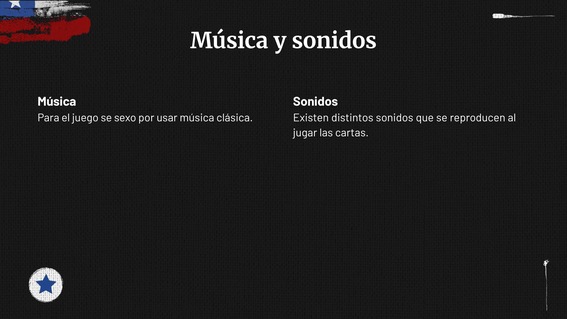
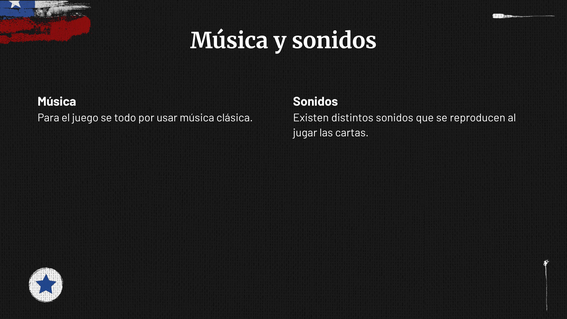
sexo: sexo -> todo (125, 118)
